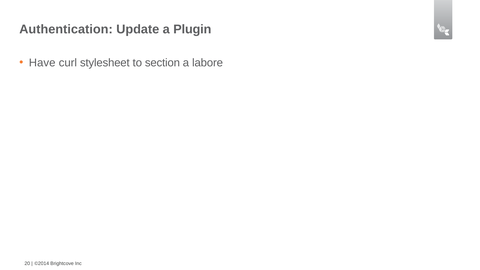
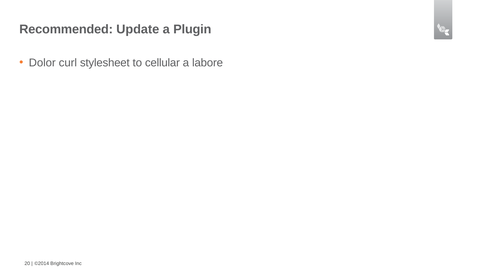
Authentication: Authentication -> Recommended (66, 29)
Have: Have -> Dolor (42, 63)
section: section -> cellular (162, 63)
